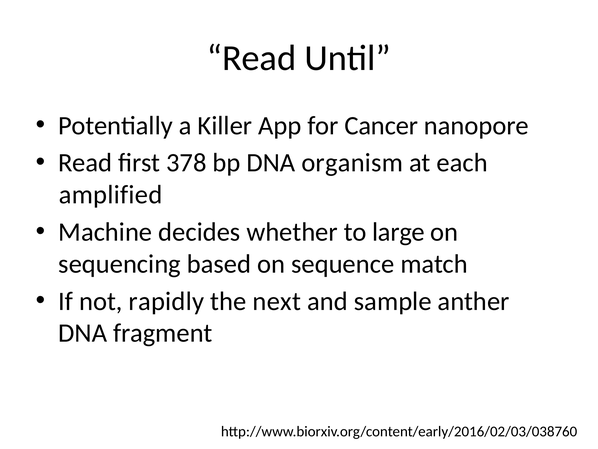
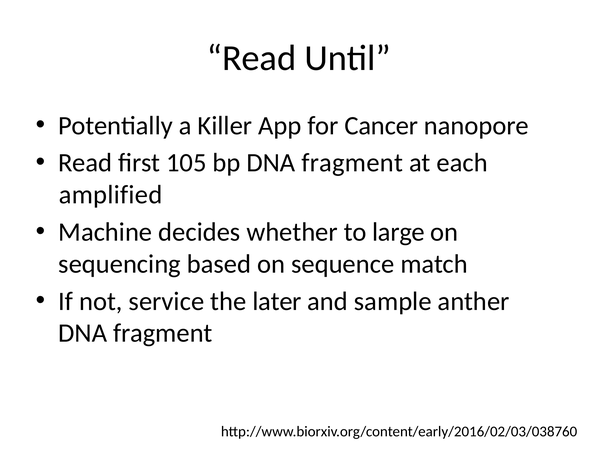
378: 378 -> 105 (186, 163)
bp DNA organism: organism -> fragment (352, 163)
rapidly: rapidly -> service (166, 301)
next: next -> later (277, 301)
